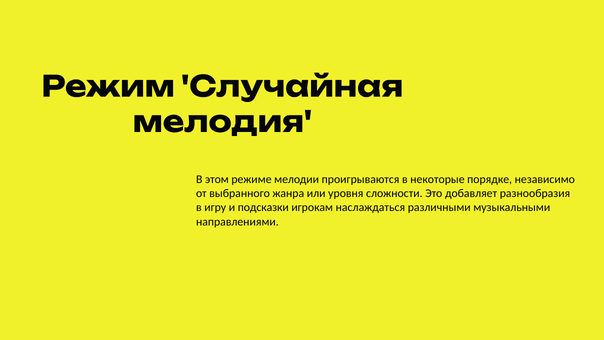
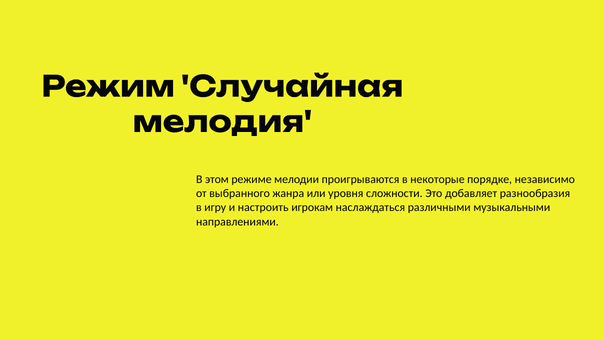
подсказки: подсказки -> настроить (263, 207)
